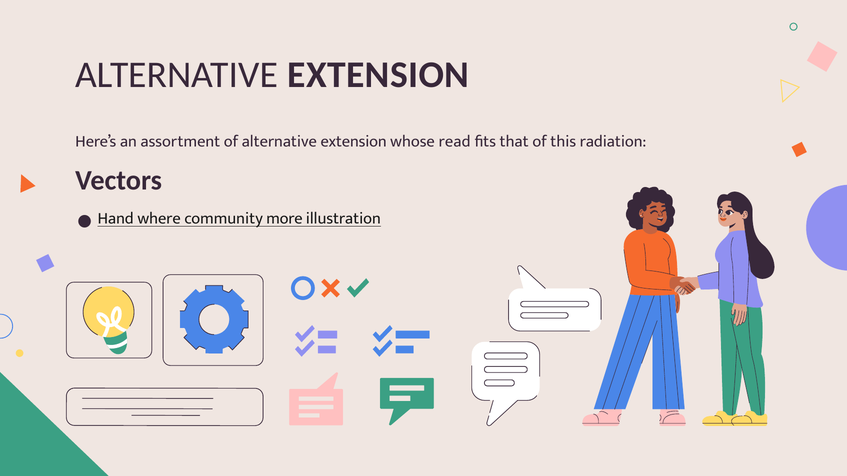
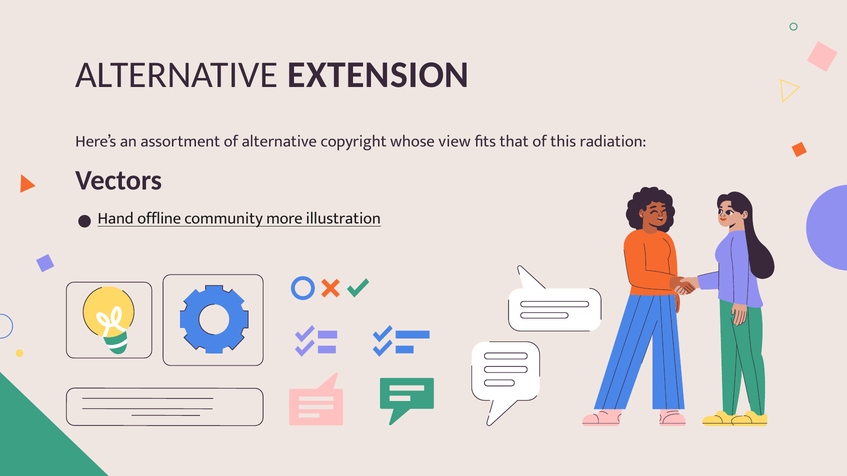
of alternative extension: extension -> copyright (354, 141)
read: read -> view (455, 141)
where: where -> offline (159, 219)
